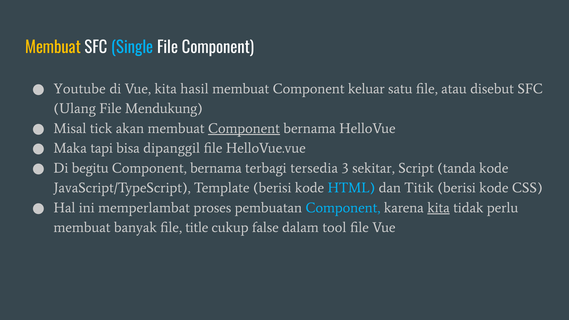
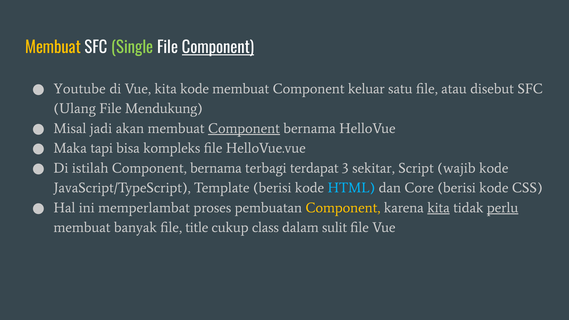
Single colour: light blue -> light green (132, 48)
Component underline: none -> present (218, 48)
kita hasil: hasil -> kode (195, 89)
tick: tick -> jadi (101, 128)
dipanggil: dipanggil -> kompleks (172, 148)
begitu: begitu -> istilah (90, 168)
tersedia: tersedia -> terdapat (314, 168)
tanda: tanda -> wajib (456, 168)
Titik: Titik -> Core (419, 188)
Component colour: light blue -> yellow (343, 208)
perlu underline: none -> present (503, 208)
false: false -> class (265, 228)
tool: tool -> sulit (335, 228)
